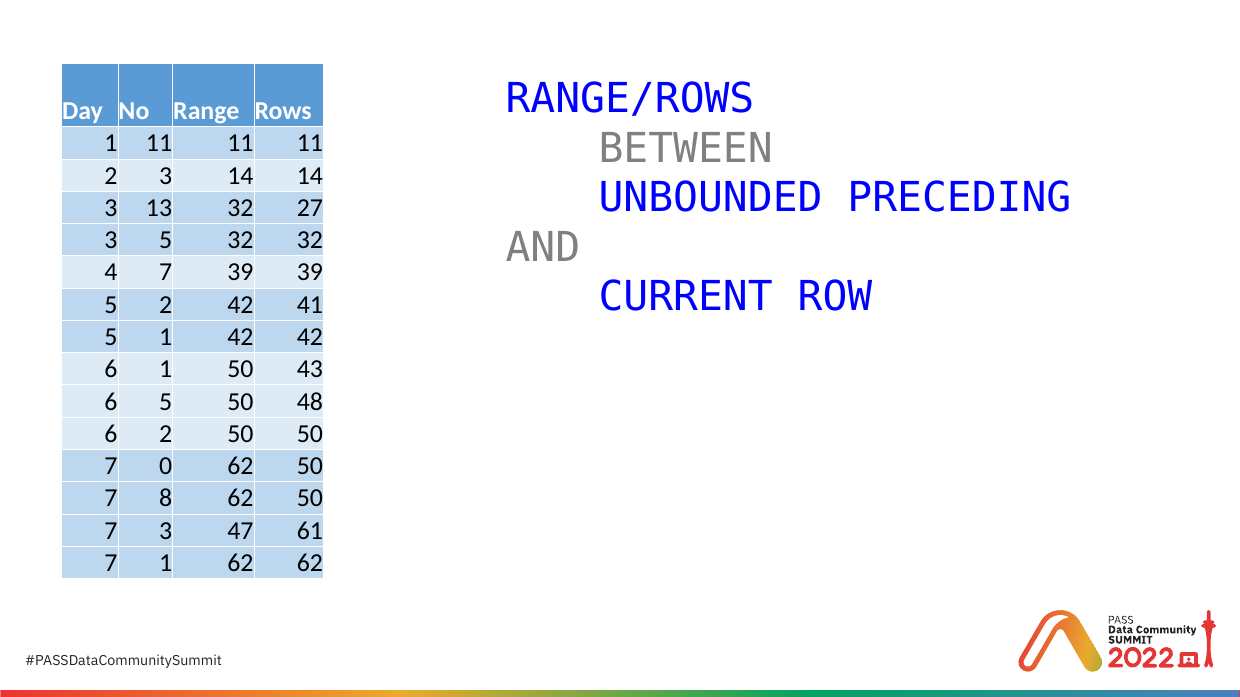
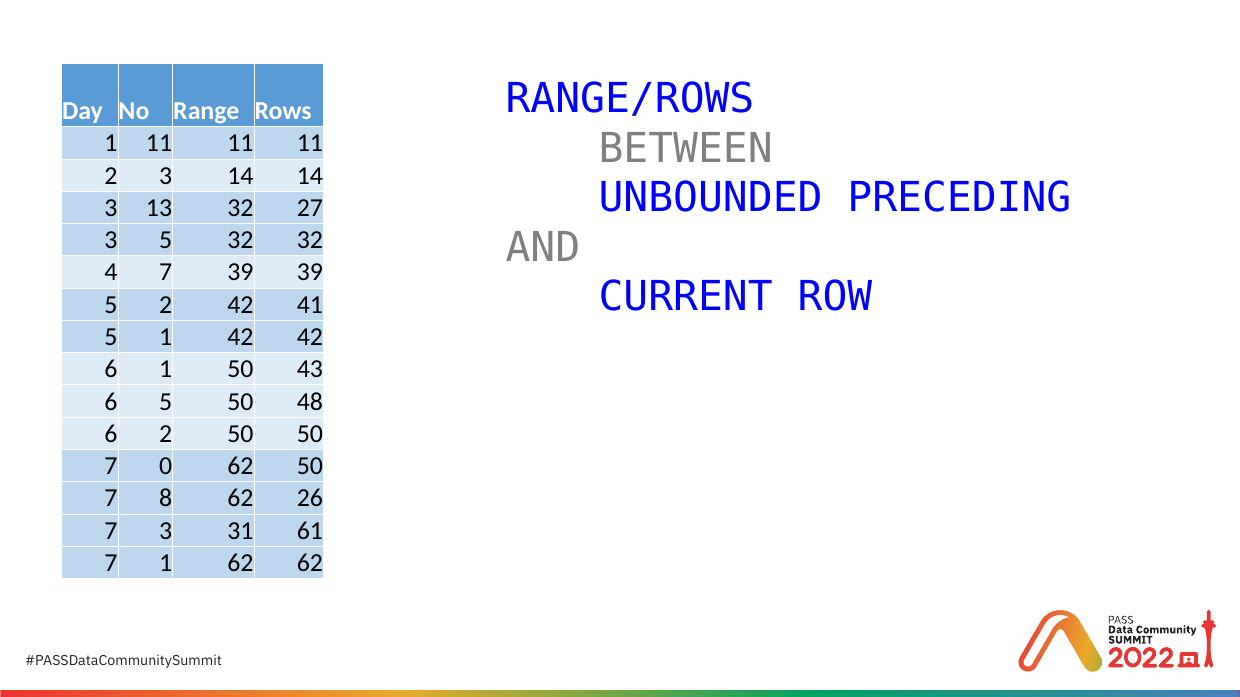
8 62 50: 50 -> 26 (310, 499)
47: 47 -> 31 (240, 531)
